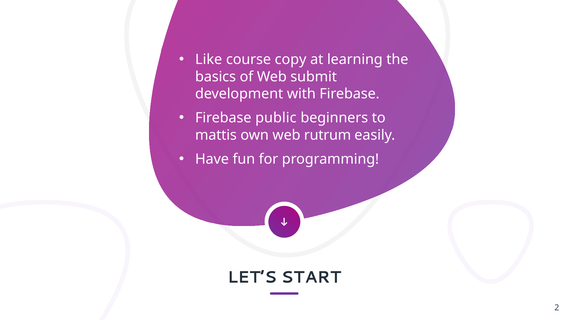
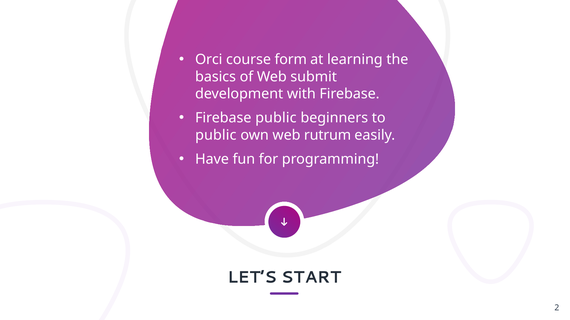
Like: Like -> Orci (209, 60)
copy: copy -> form (291, 60)
mattis: mattis -> public (216, 135)
